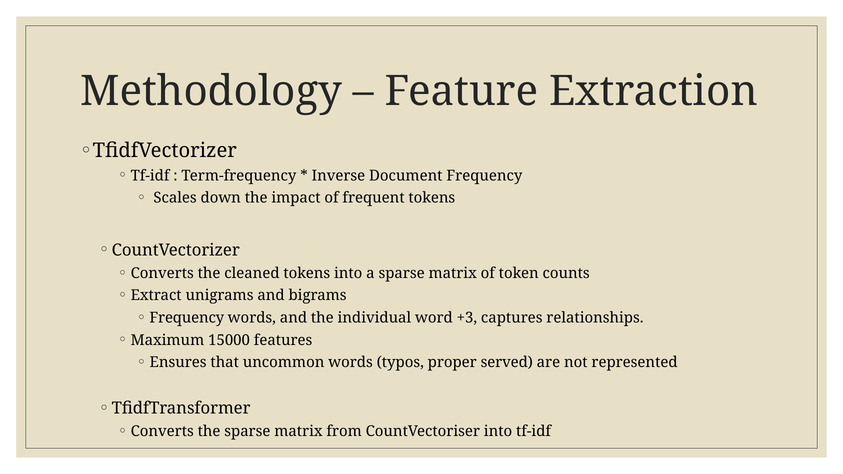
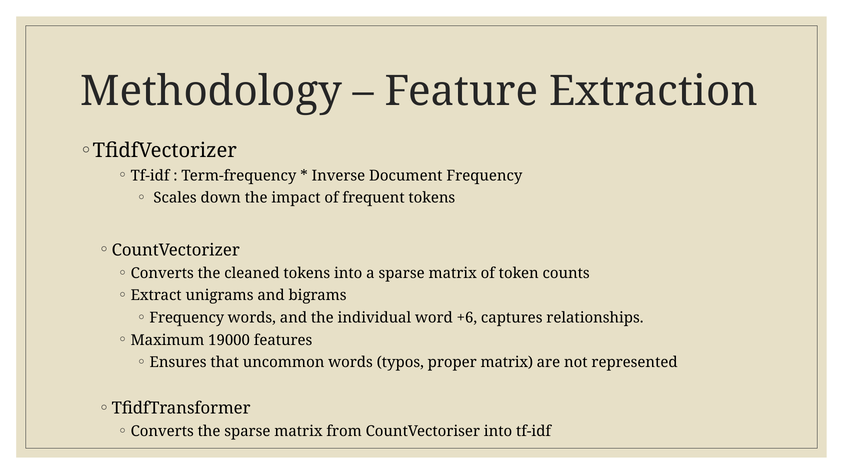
+3: +3 -> +6 (467, 318)
15000: 15000 -> 19000 (229, 340)
proper served: served -> matrix (507, 363)
